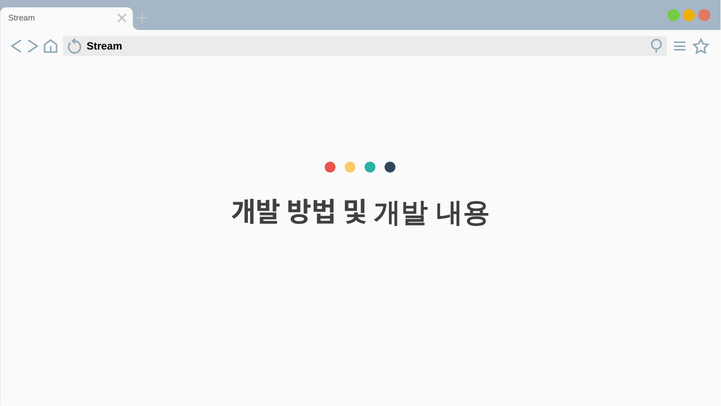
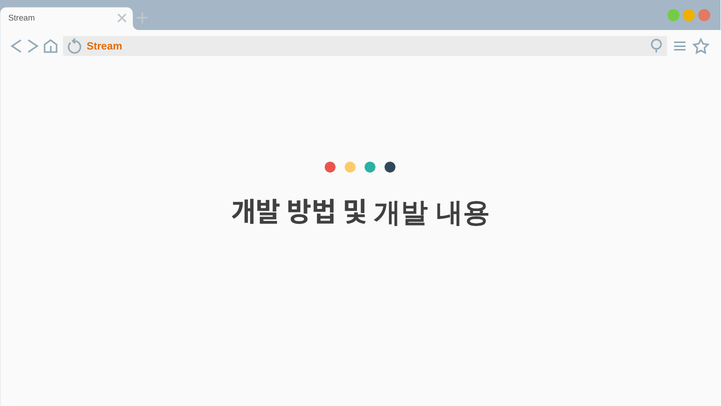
Stream colour: black -> orange (104, 46)
